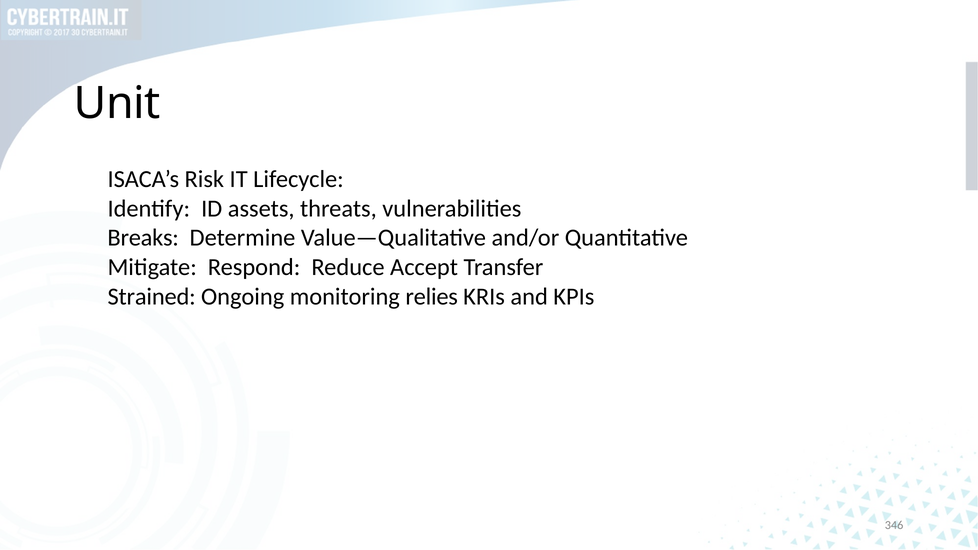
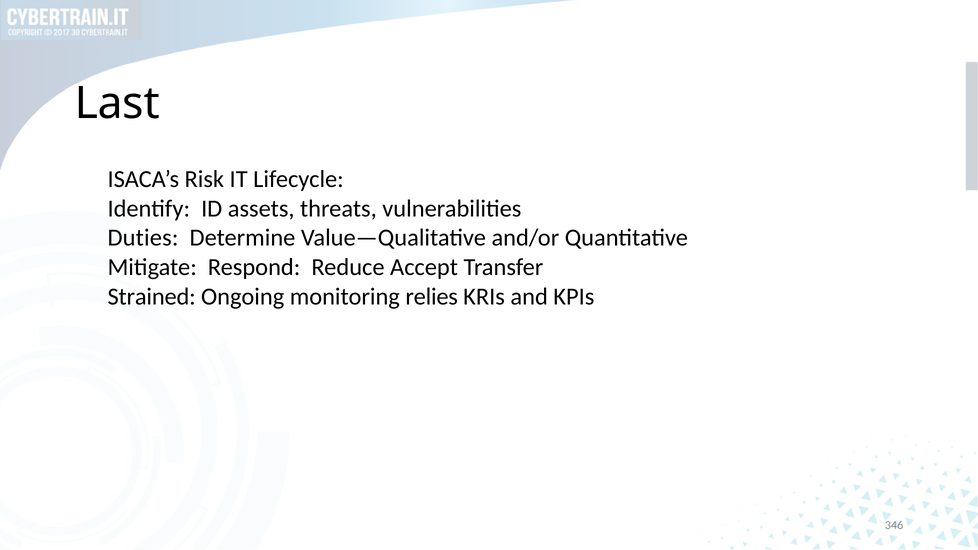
Unit: Unit -> Last (117, 104)
Breaks: Breaks -> Duties (143, 238)
